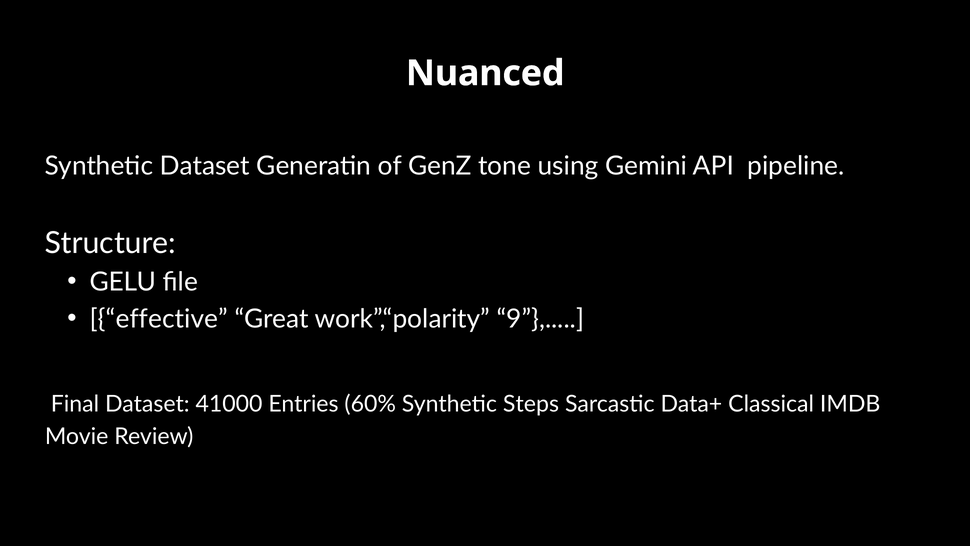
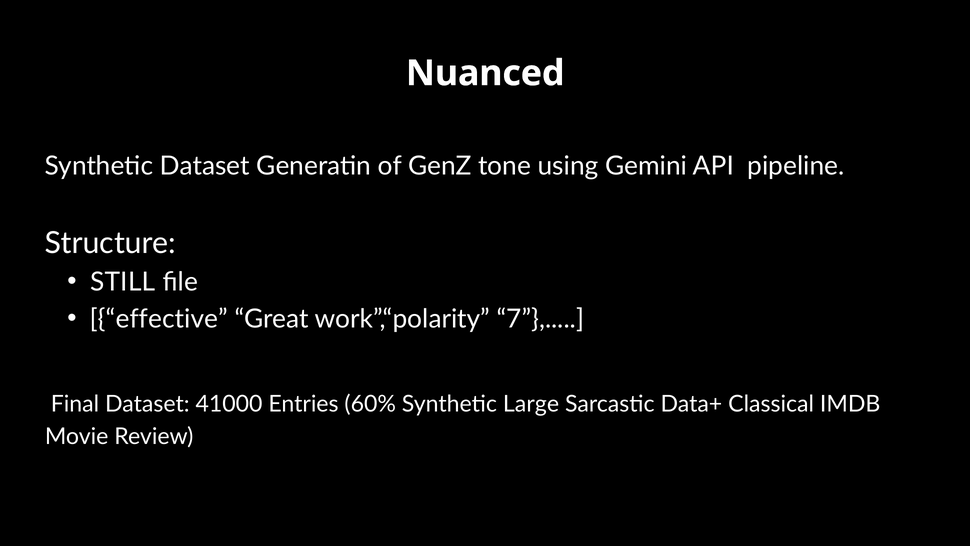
GELU: GELU -> STILL (123, 282)
9: 9 -> 7 (540, 319)
Steps: Steps -> Large (531, 404)
